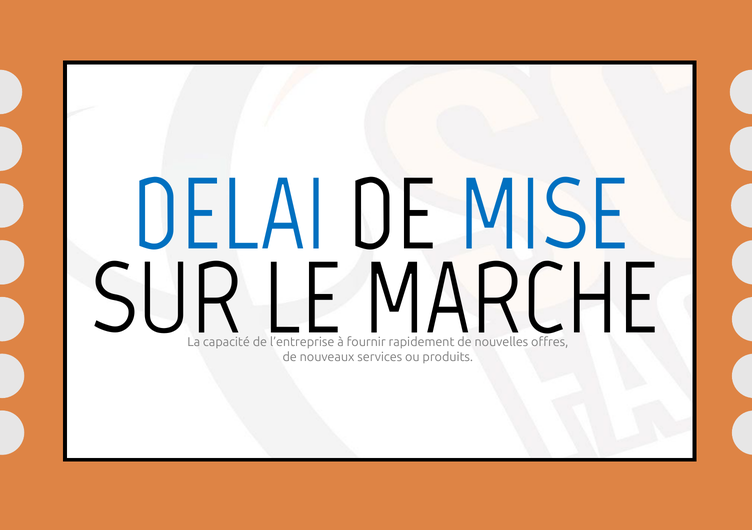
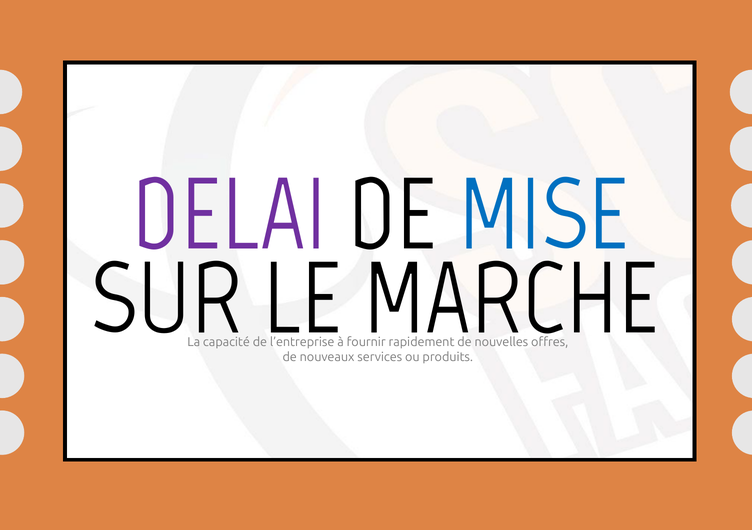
DELAI colour: blue -> purple (230, 216)
